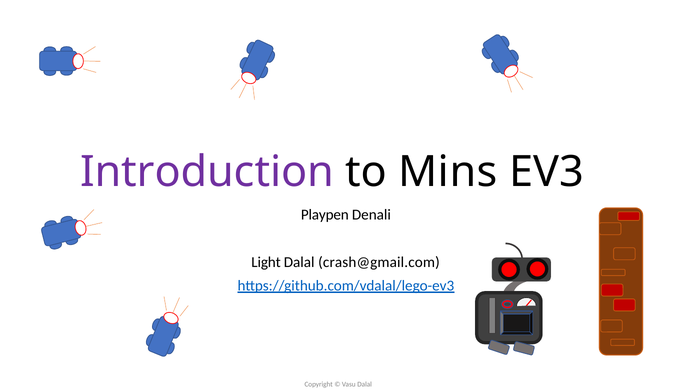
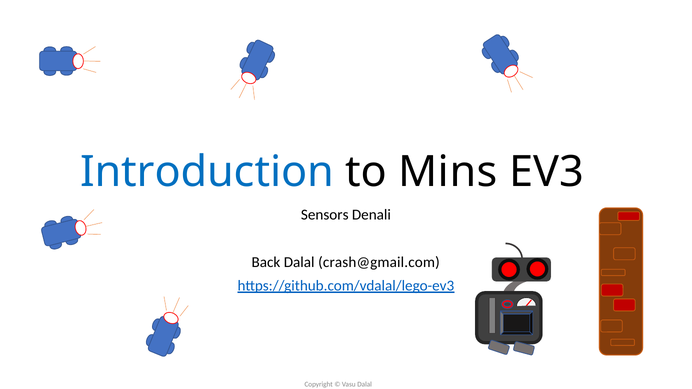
Introduction colour: purple -> blue (207, 172)
Playpen: Playpen -> Sensors (325, 215)
Light: Light -> Back (266, 262)
